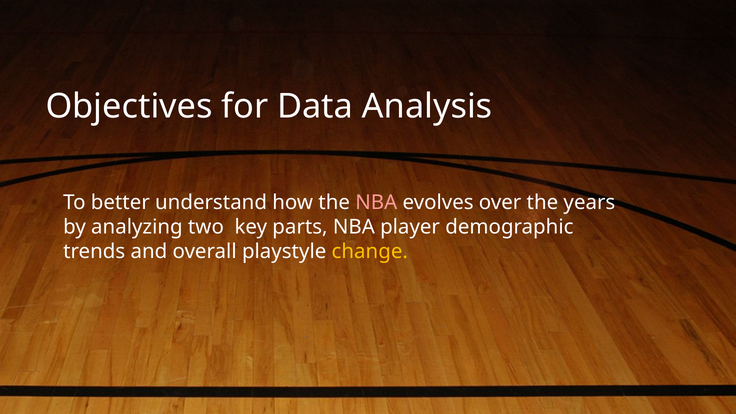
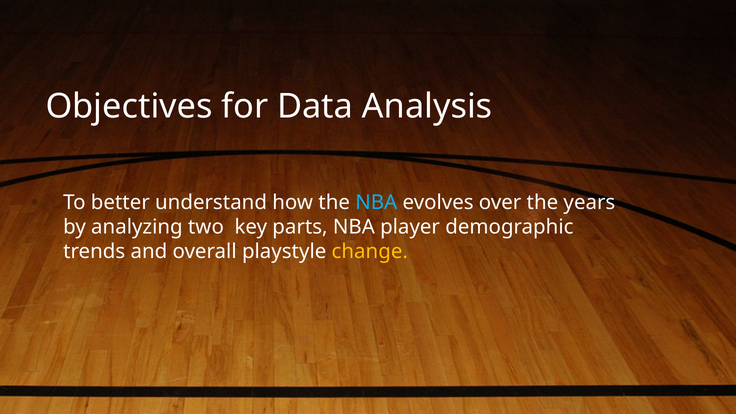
NBA colour: pink -> light blue (376, 202)
